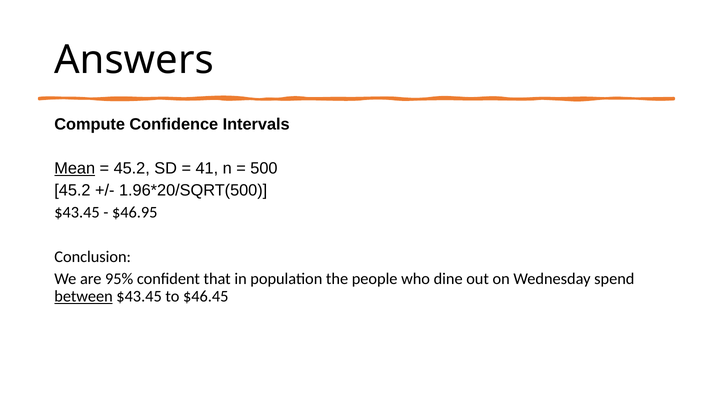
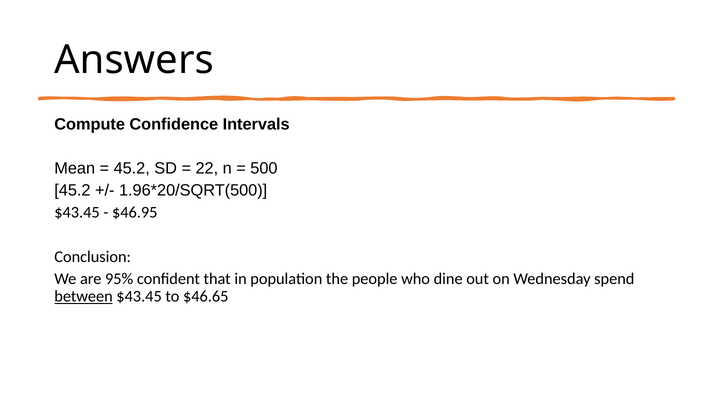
Mean underline: present -> none (75, 168)
41: 41 -> 22 (207, 168)
$46.45: $46.45 -> $46.65 (206, 296)
